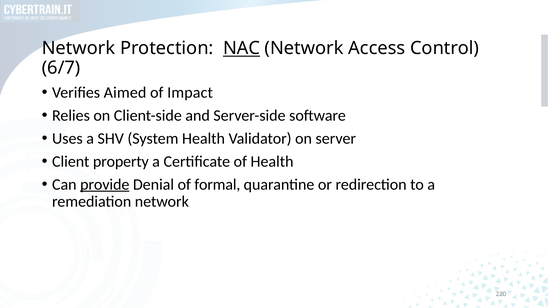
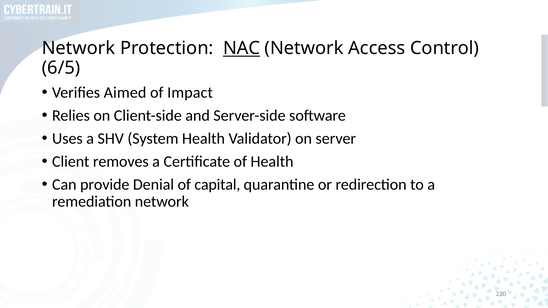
6/7: 6/7 -> 6/5 (61, 68)
property: property -> removes (121, 162)
provide underline: present -> none (105, 185)
formal: formal -> capital (217, 185)
